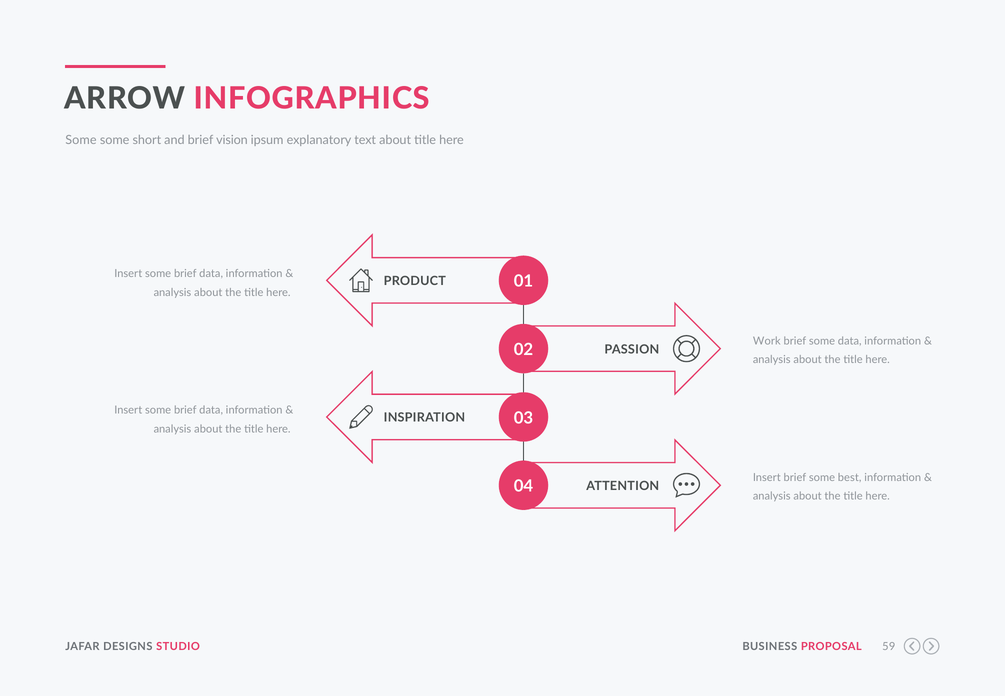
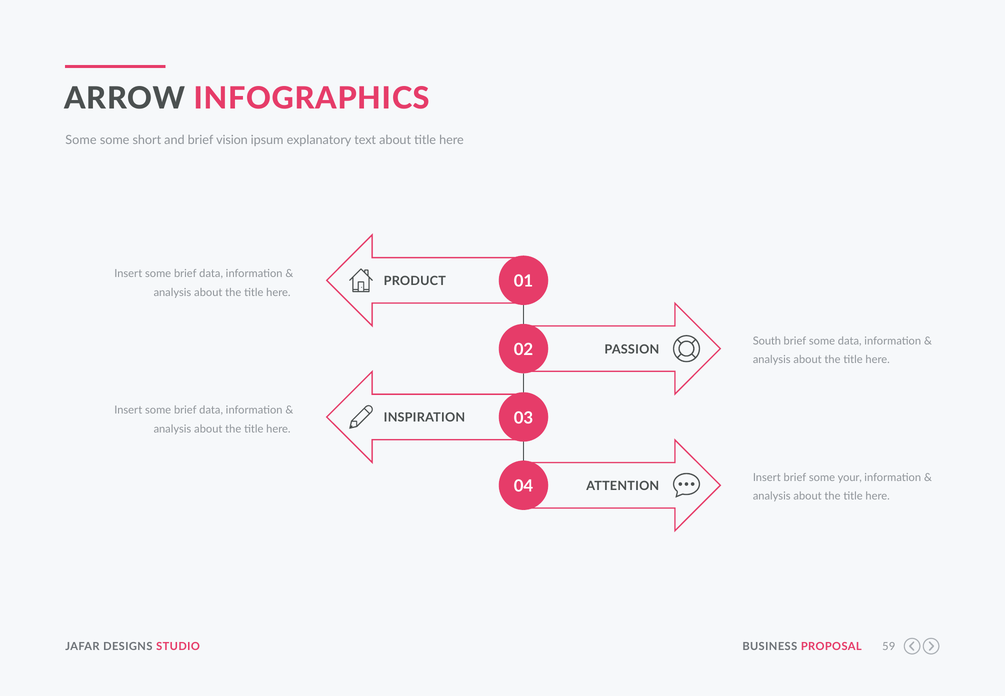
Work: Work -> South (767, 341)
best: best -> your (850, 477)
